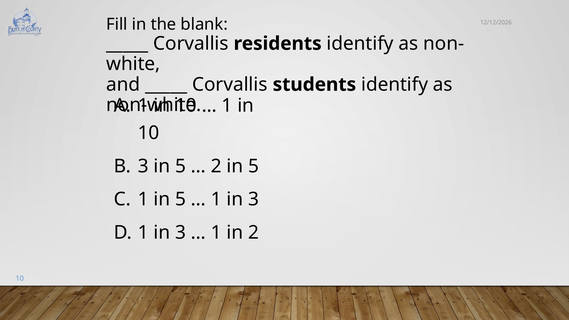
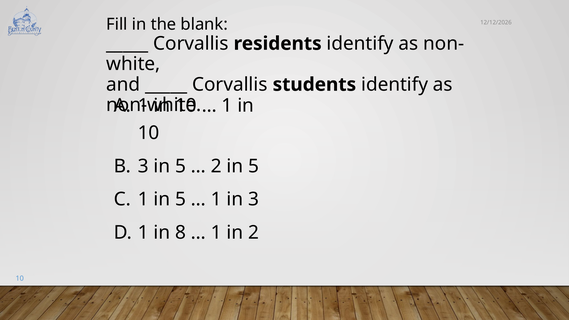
3: 3 -> 8 (181, 233)
